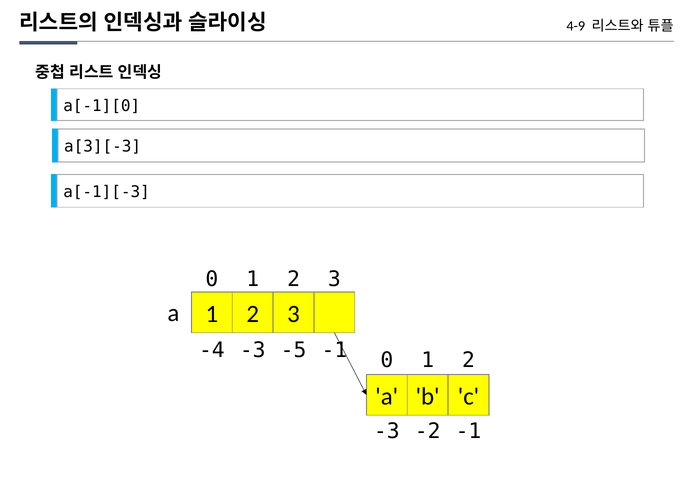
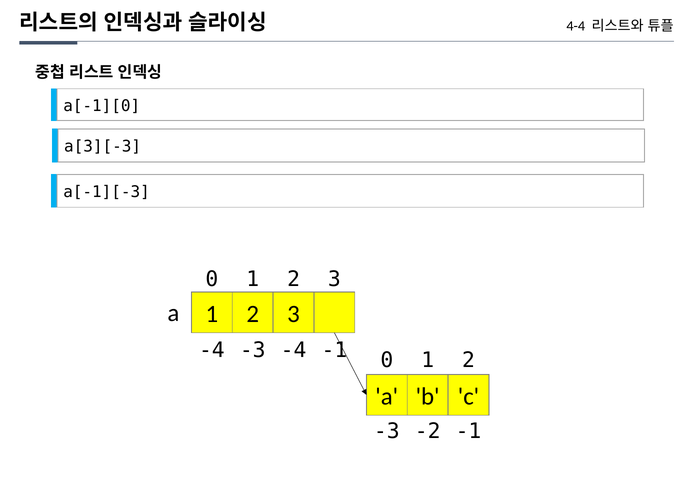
4-9: 4-9 -> 4-4 (576, 26)
-3 -5: -5 -> -4 (294, 350)
